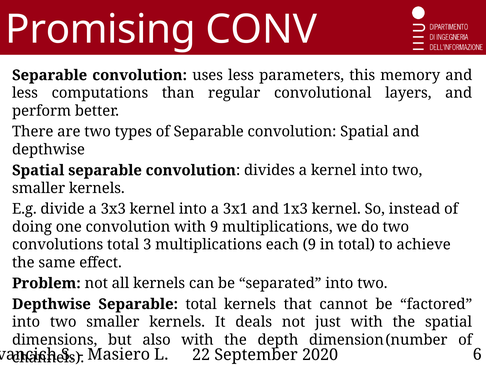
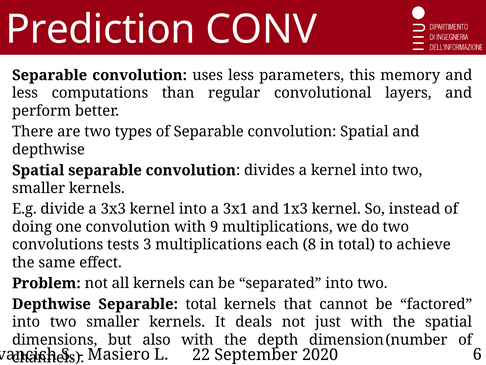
Promising: Promising -> Prediction (101, 30)
convolutions total: total -> tests (123, 244)
each 9: 9 -> 8 (309, 244)
